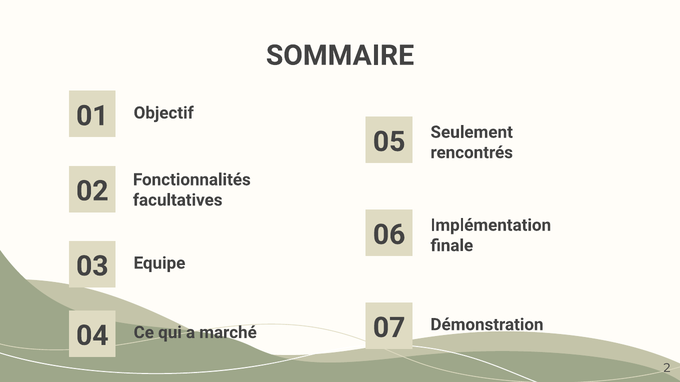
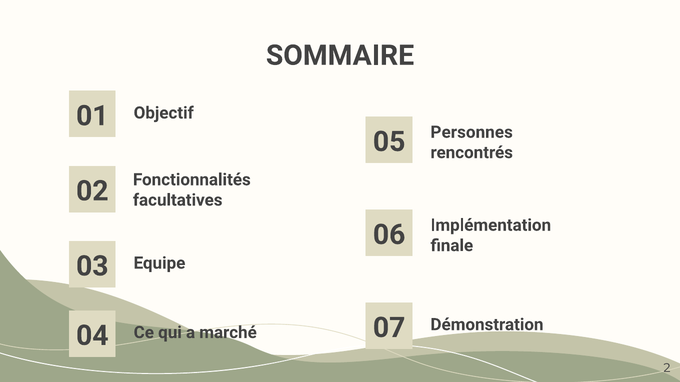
Seulement: Seulement -> Personnes (472, 132)
